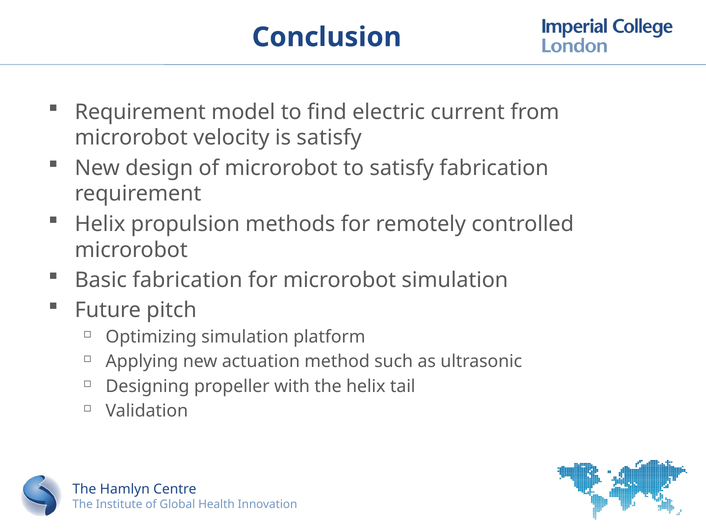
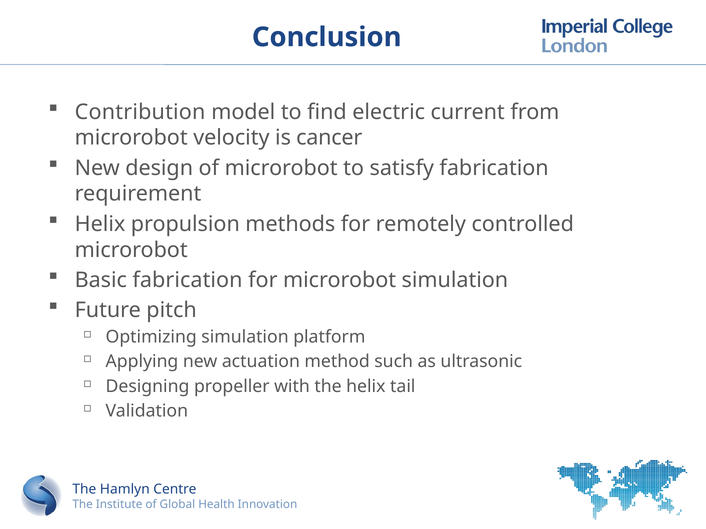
Requirement: Requirement -> Contribution (140, 112)
is satisfy: satisfy -> cancer (329, 138)
